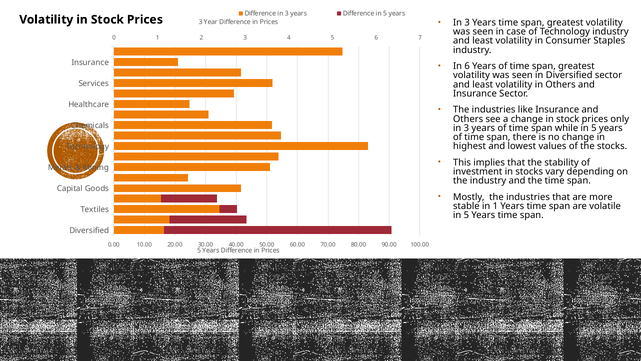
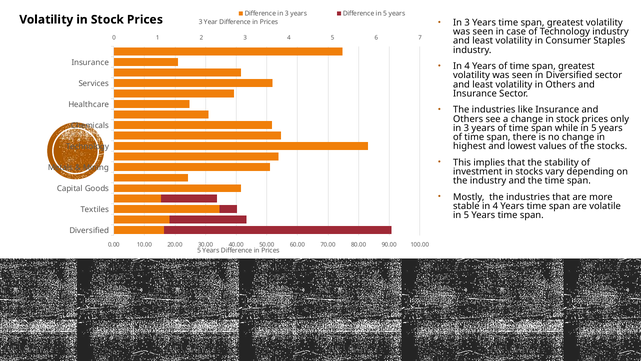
6: 6 -> 4 (467, 66)
stable in 1: 1 -> 4 (495, 206)
